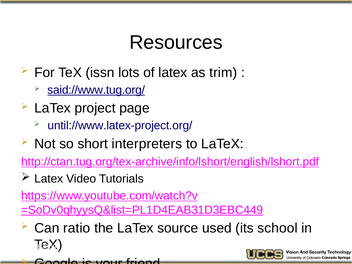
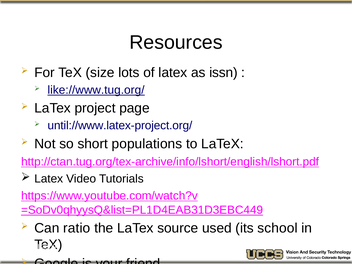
issn: issn -> size (100, 73)
trim: trim -> issn (223, 73)
said://www.tug.org/: said://www.tug.org/ -> like://www.tug.org/ (96, 90)
interpreters: interpreters -> populations (147, 144)
